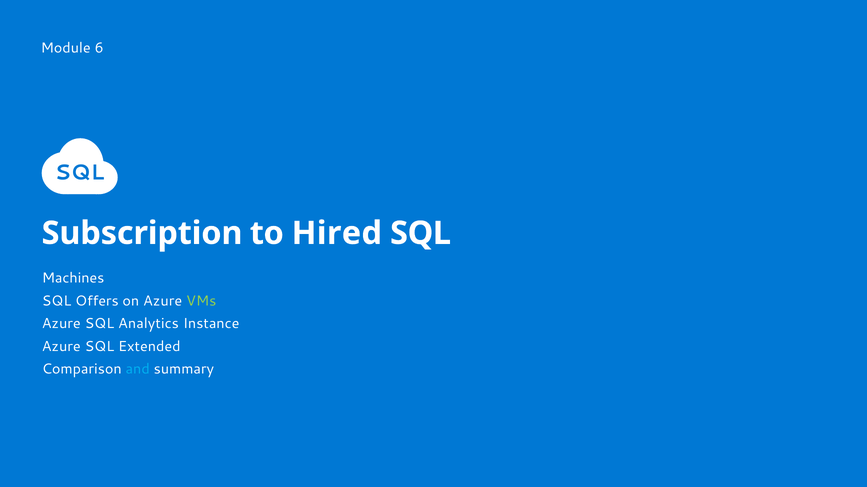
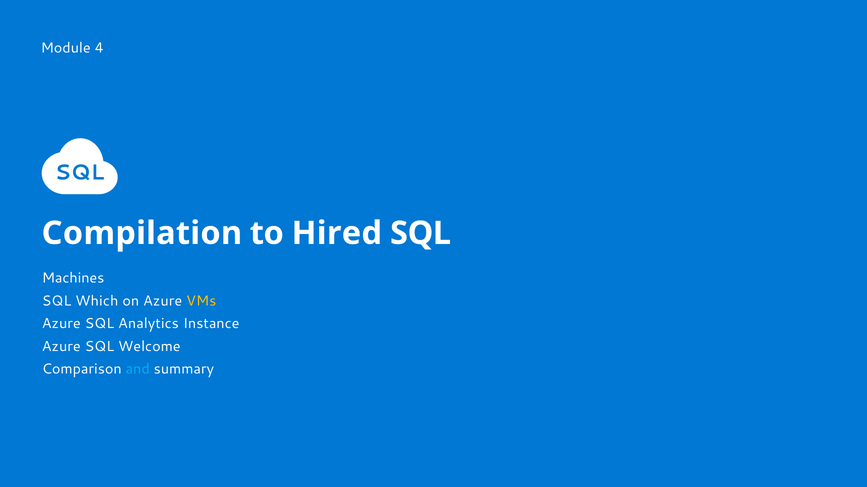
6: 6 -> 4 (99, 48)
Subscription: Subscription -> Compilation (142, 234)
Offers: Offers -> Which (97, 301)
VMs colour: light green -> yellow (201, 301)
Extended: Extended -> Welcome (149, 347)
